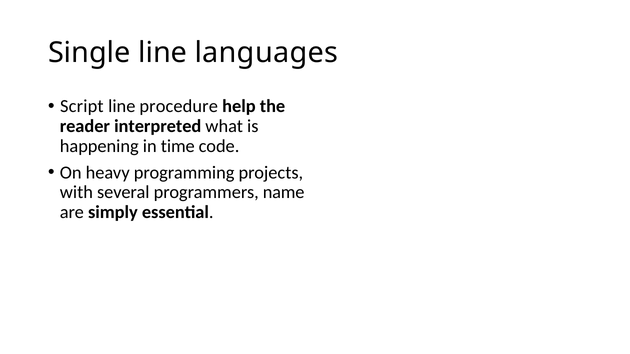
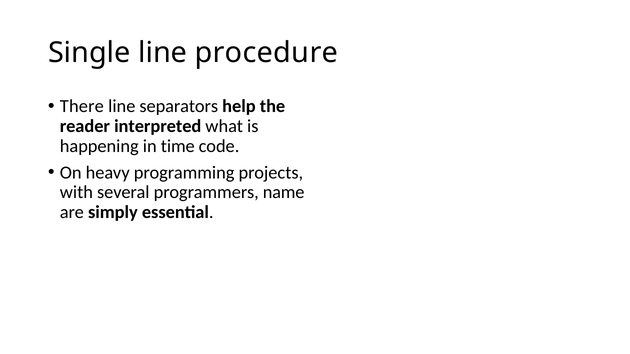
languages: languages -> procedure (266, 53)
Script: Script -> There (82, 107)
procedure: procedure -> separators (179, 107)
